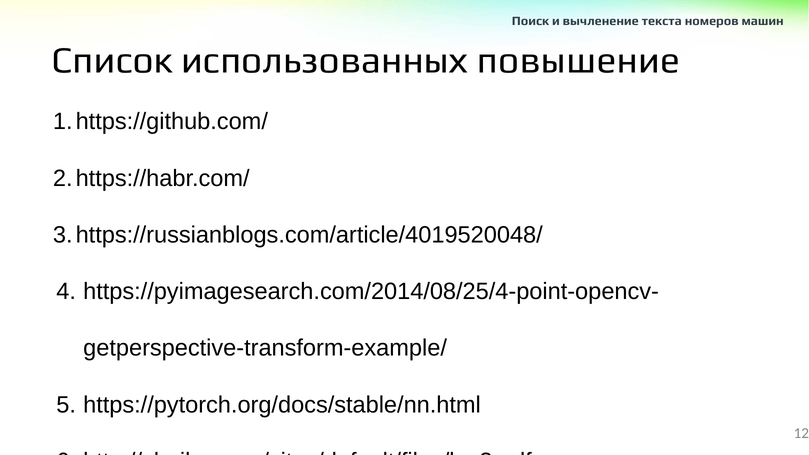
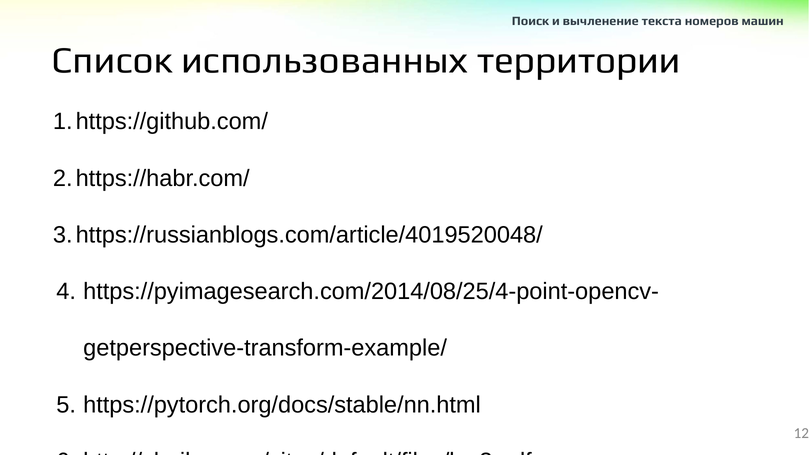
повышение: повышение -> территории (579, 60)
